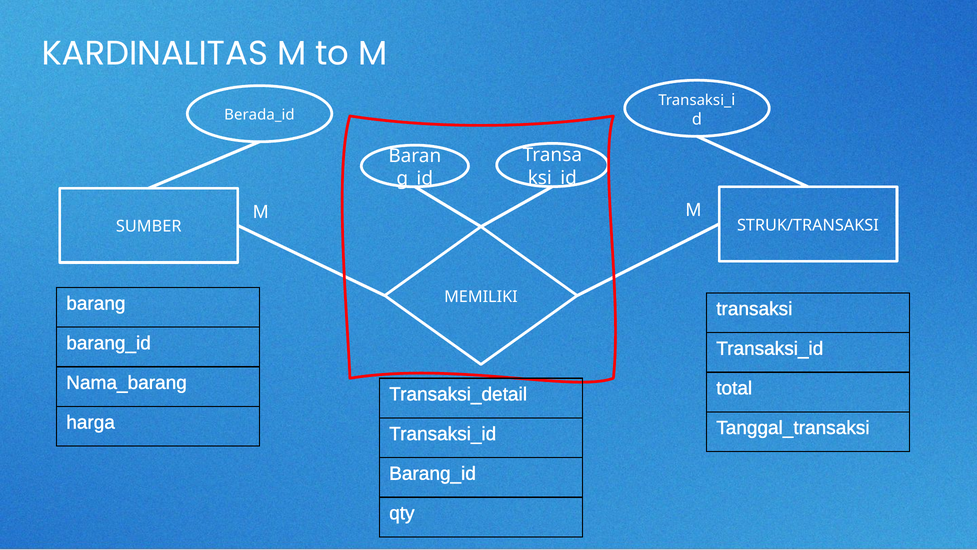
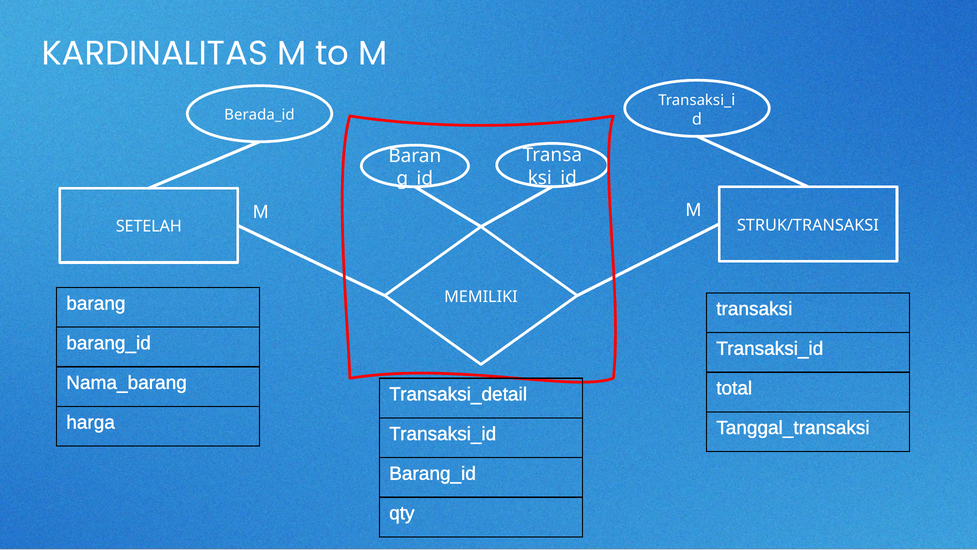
SUMBER: SUMBER -> SETELAH (149, 226)
